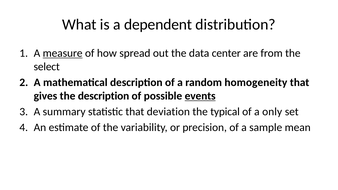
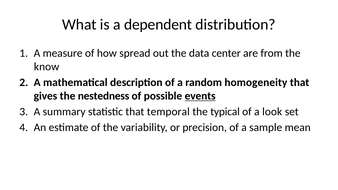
measure underline: present -> none (63, 53)
select: select -> know (47, 67)
the description: description -> nestedness (104, 96)
deviation: deviation -> temporal (168, 112)
only: only -> look (272, 112)
